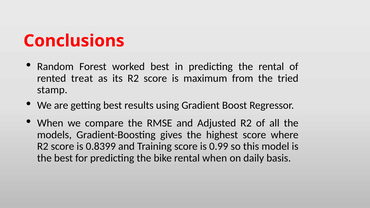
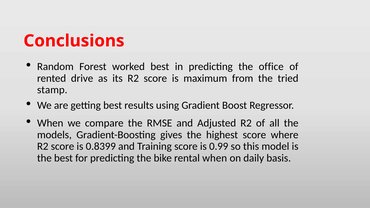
the rental: rental -> office (271, 67)
treat: treat -> drive (82, 78)
